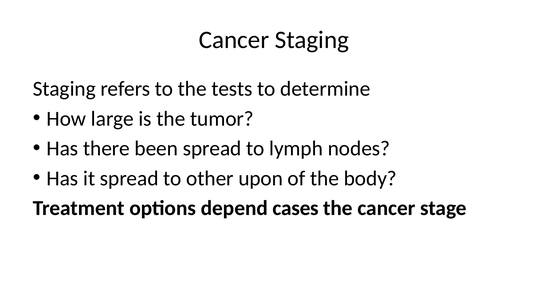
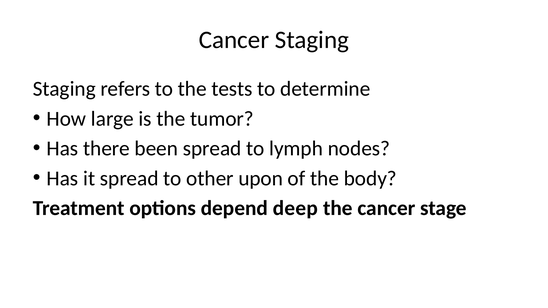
cases: cases -> deep (295, 208)
